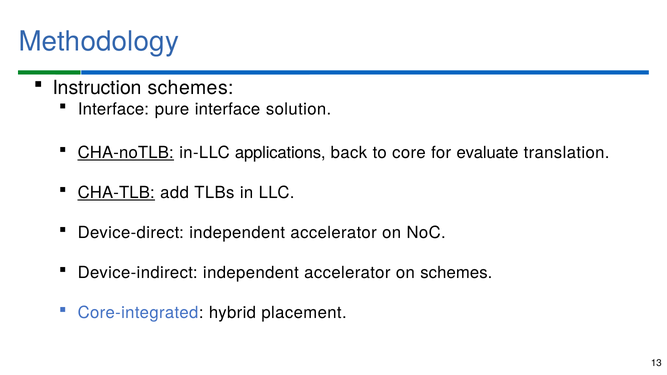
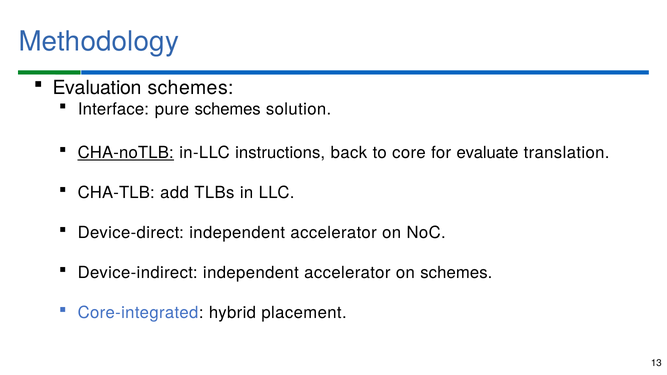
Instruction: Instruction -> Evaluation (97, 88)
pure interface: interface -> schemes (228, 109)
applications: applications -> instructions (280, 153)
CHA-TLB underline: present -> none (116, 193)
